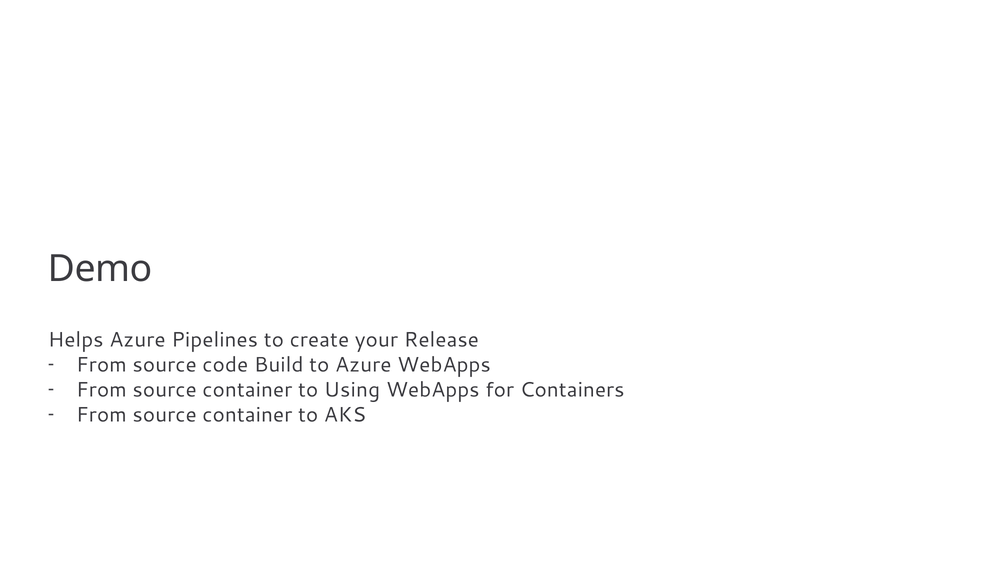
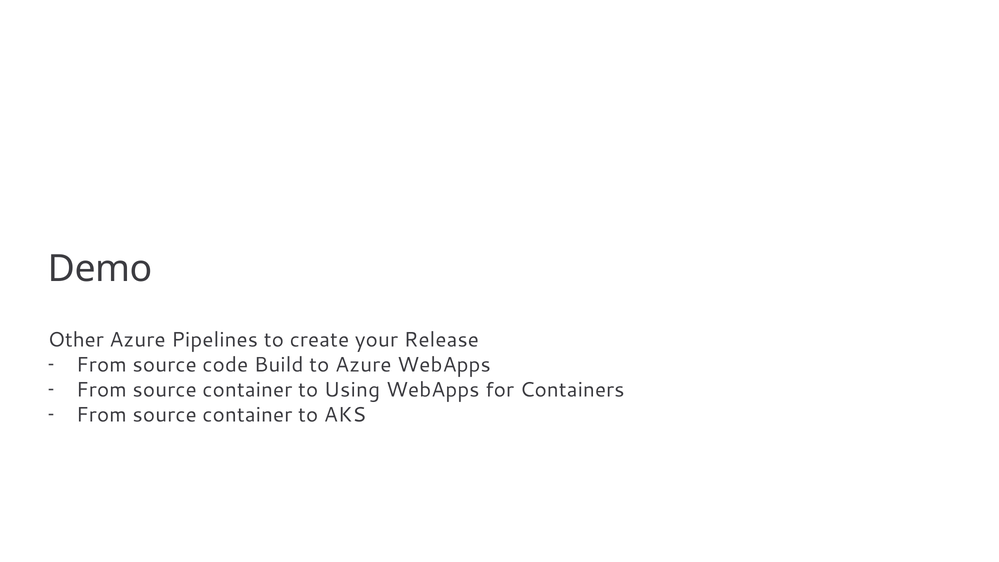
Helps: Helps -> Other (76, 340)
